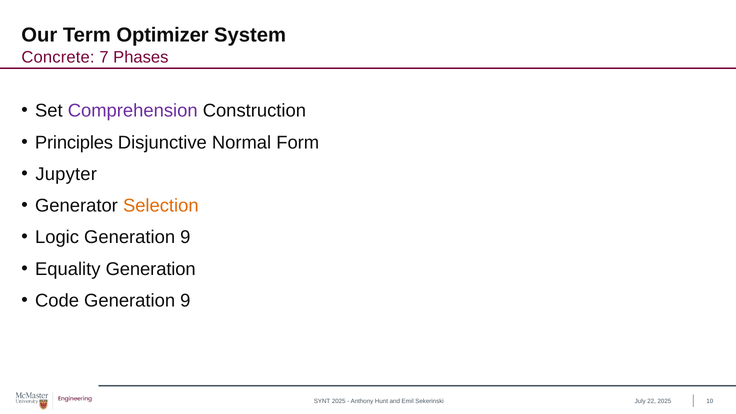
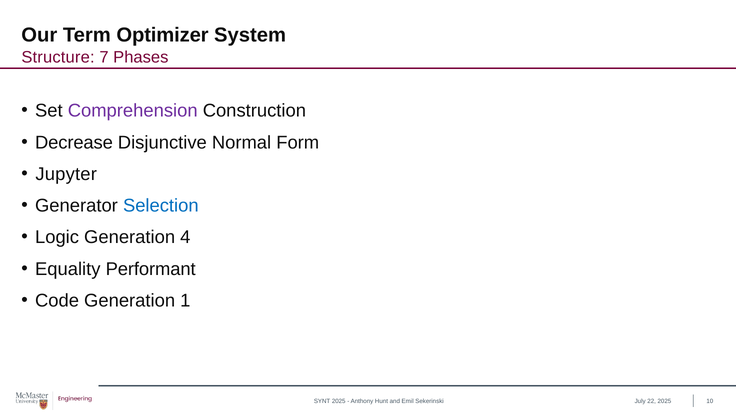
Concrete: Concrete -> Structure (58, 57)
Principles: Principles -> Decrease (74, 142)
Selection colour: orange -> blue (161, 206)
9: 9 -> 4 (185, 237)
Equality Generation: Generation -> Performant (151, 269)
Code Generation 9: 9 -> 1 (185, 301)
